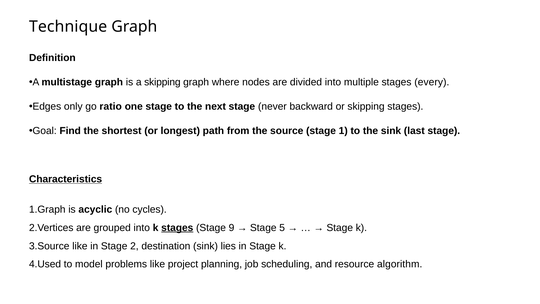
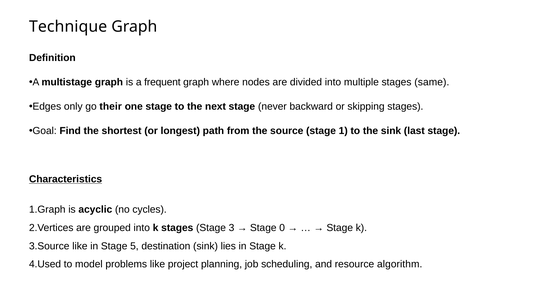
a skipping: skipping -> frequent (162, 82)
every: every -> same (432, 82)
ratio: ratio -> their (111, 107)
stages underline: present -> none (177, 228)
9: 9 -> 3 (232, 228)
5: 5 -> 0 (282, 228)
2: 2 -> 5 (134, 246)
